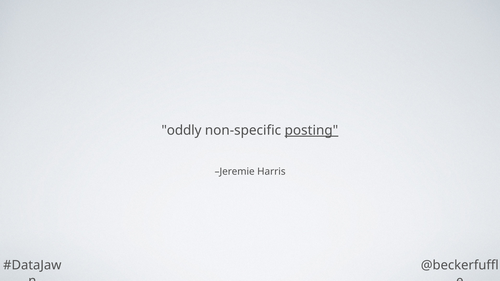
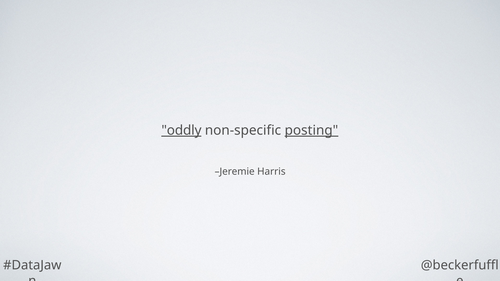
oddly underline: none -> present (181, 131)
